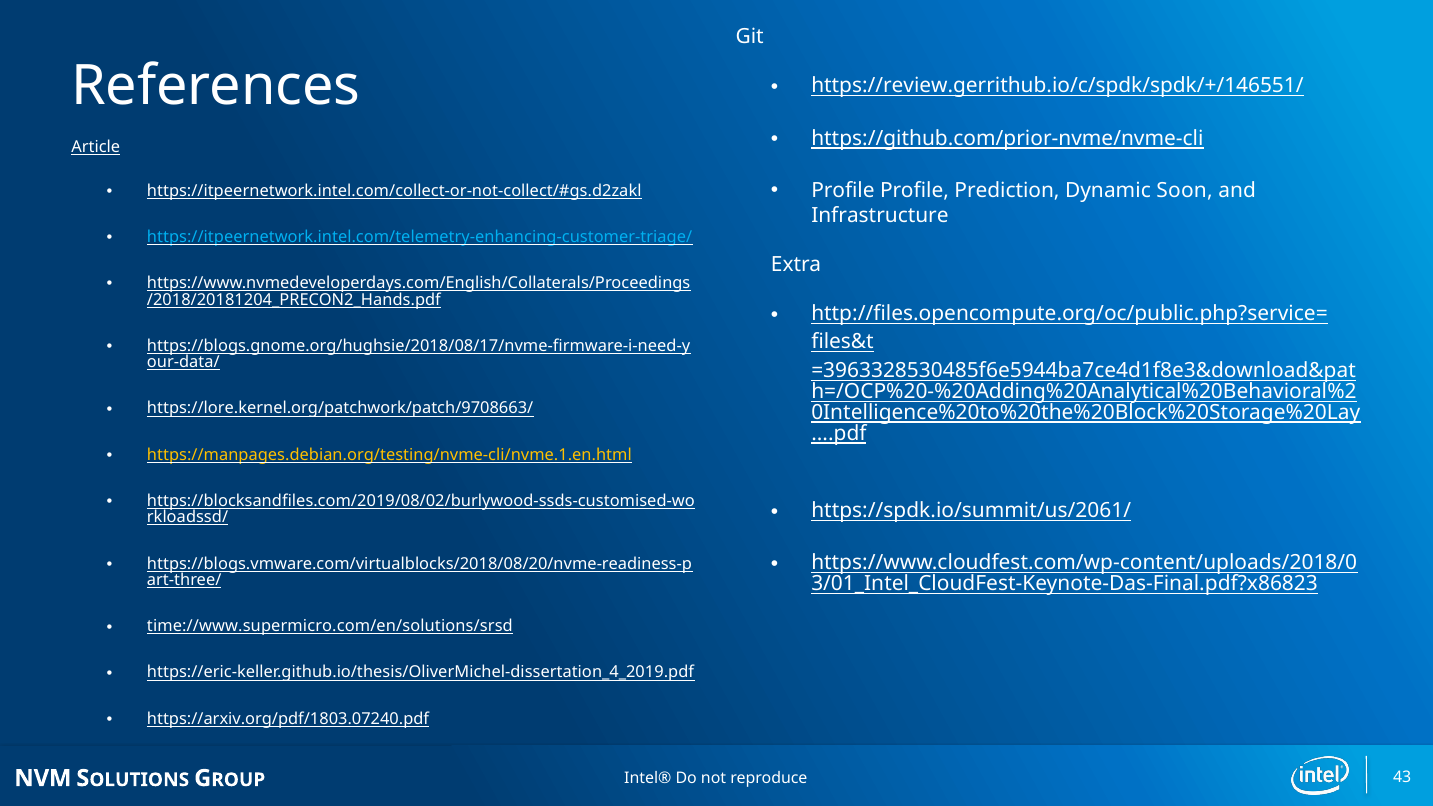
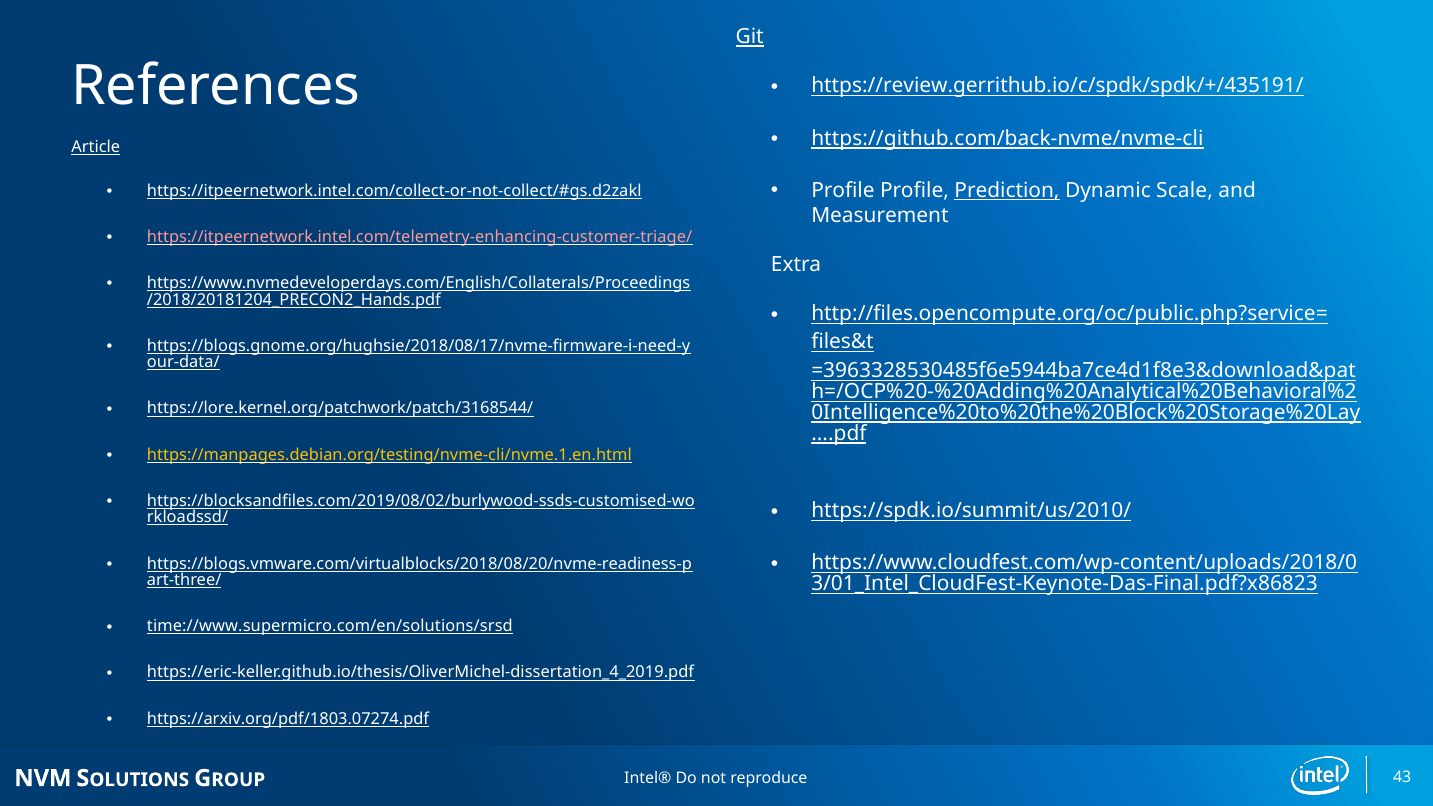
Git underline: none -> present (750, 37)
https://review.gerrithub.io/c/spdk/spdk/+/146551/: https://review.gerrithub.io/c/spdk/spdk/+/146551/ -> https://review.gerrithub.io/c/spdk/spdk/+/435191/ (1057, 86)
https://github.com/prior-nvme/nvme-cli: https://github.com/prior-nvme/nvme-cli -> https://github.com/back-nvme/nvme-cli (1007, 138)
Prediction underline: none -> present (1007, 191)
Soon: Soon -> Scale (1185, 191)
Infrastructure: Infrastructure -> Measurement (880, 216)
https://itpeernetwork.intel.com/telemetry-enhancing-customer-triage/ colour: light blue -> pink (420, 237)
https://lore.kernel.org/patchwork/patch/9708663/: https://lore.kernel.org/patchwork/patch/9708663/ -> https://lore.kernel.org/patchwork/patch/3168544/ (340, 409)
https://spdk.io/summit/us/2061/: https://spdk.io/summit/us/2061/ -> https://spdk.io/summit/us/2010/ (971, 511)
https://arxiv.org/pdf/1803.07240.pdf: https://arxiv.org/pdf/1803.07240.pdf -> https://arxiv.org/pdf/1803.07274.pdf (288, 719)
